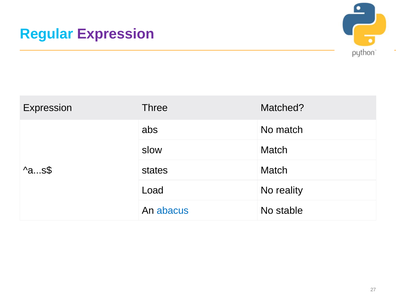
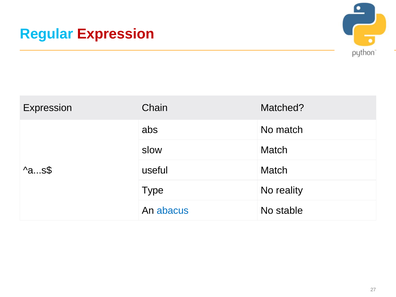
Expression colour: purple -> red (116, 34)
Three: Three -> Chain (155, 108)
states: states -> useful (155, 170)
Load: Load -> Type (153, 190)
